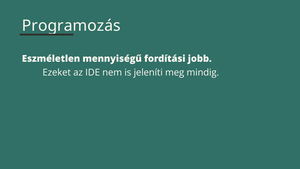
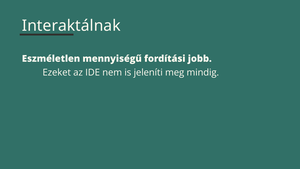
Programozás: Programozás -> Interaktálnak (71, 26)
